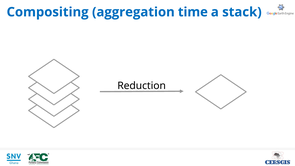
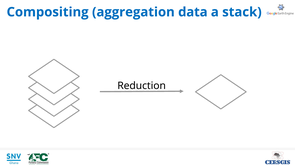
time: time -> data (193, 12)
